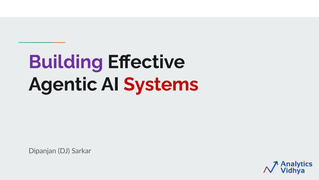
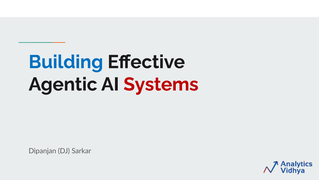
Building colour: purple -> blue (66, 62)
